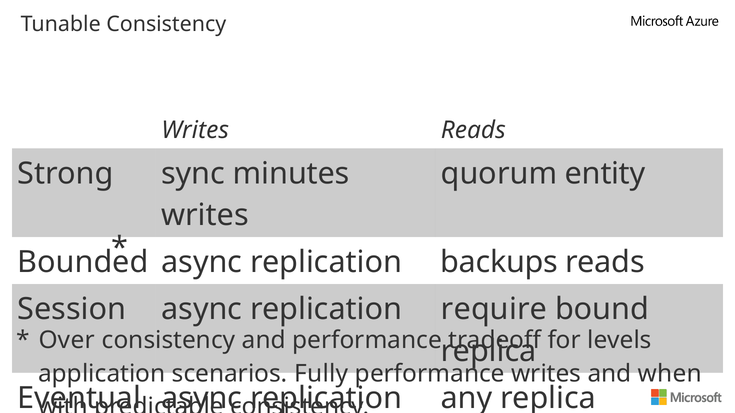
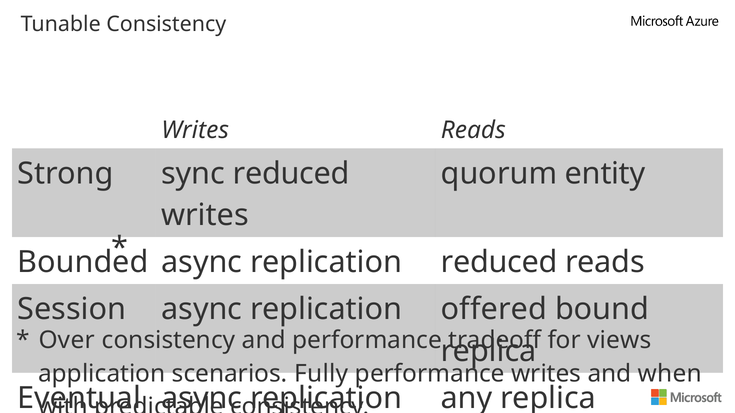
sync minutes: minutes -> reduced (291, 174)
replication backups: backups -> reduced (499, 263)
require: require -> offered (494, 310)
levels: levels -> views (619, 341)
